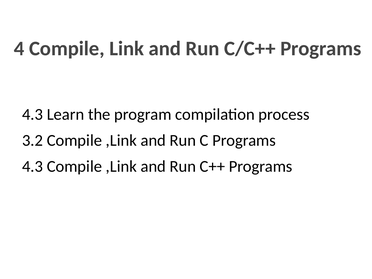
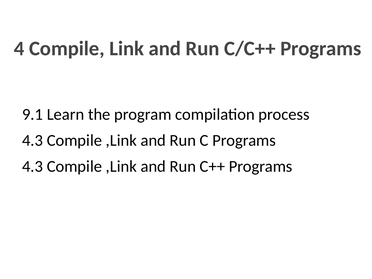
4.3: 4.3 -> 9.1 (33, 114)
3.2: 3.2 -> 4.3 (33, 140)
